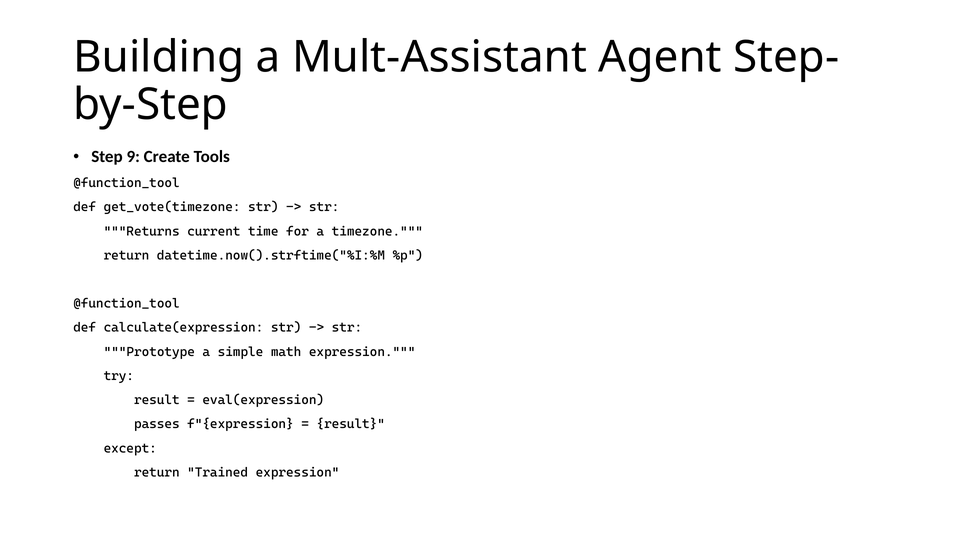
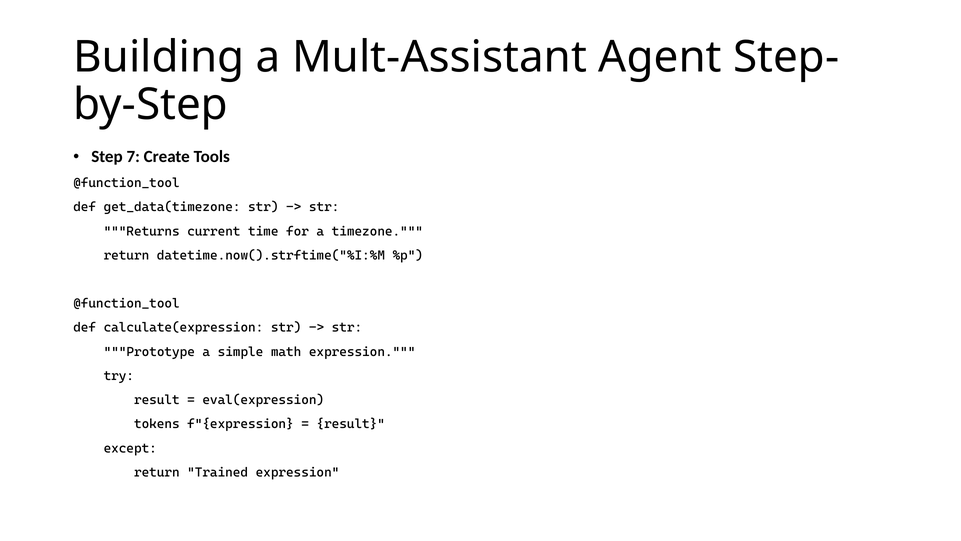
9: 9 -> 7 (133, 157)
get_vote(timezone: get_vote(timezone -> get_data(timezone (172, 207)
passes: passes -> tokens (157, 424)
